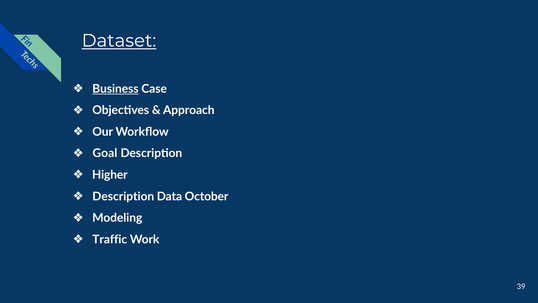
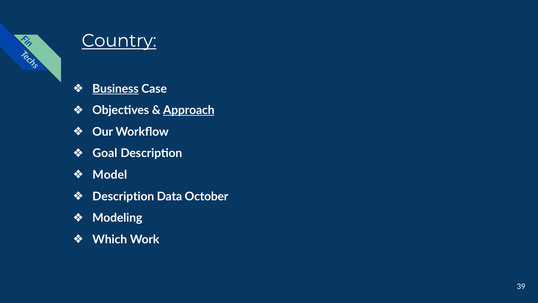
Dataset: Dataset -> Country (119, 41)
Approach underline: none -> present (189, 110)
Higher: Higher -> Model (110, 175)
Traffic: Traffic -> Which (110, 239)
